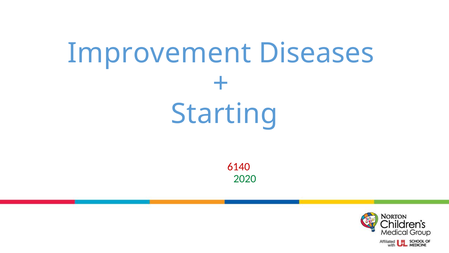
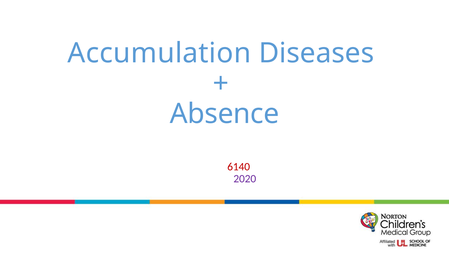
Improvement: Improvement -> Accumulation (159, 53)
Starting: Starting -> Absence (225, 114)
2020 colour: green -> purple (245, 179)
